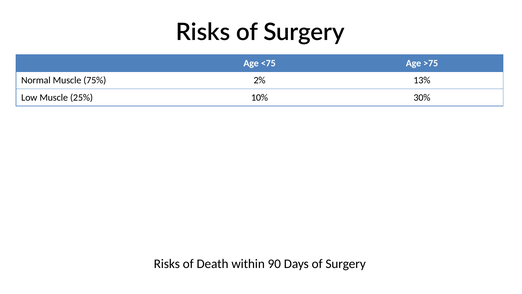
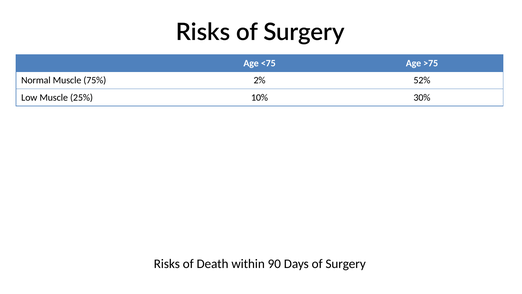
13%: 13% -> 52% (422, 80)
